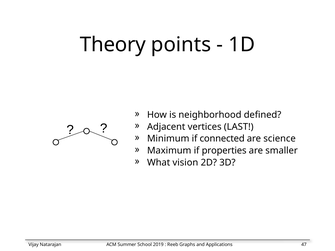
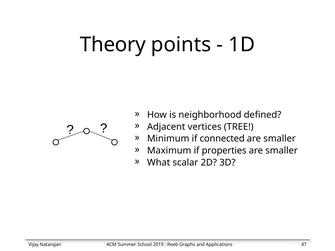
LAST: LAST -> TREE (239, 127)
science: science -> smaller (280, 139)
vision: vision -> scalar (185, 163)
